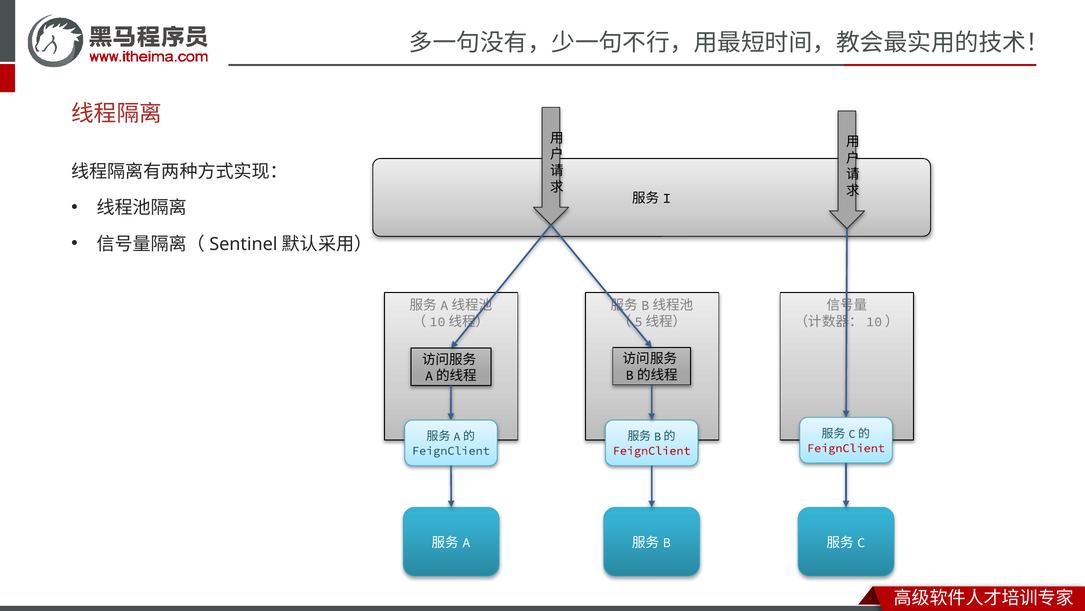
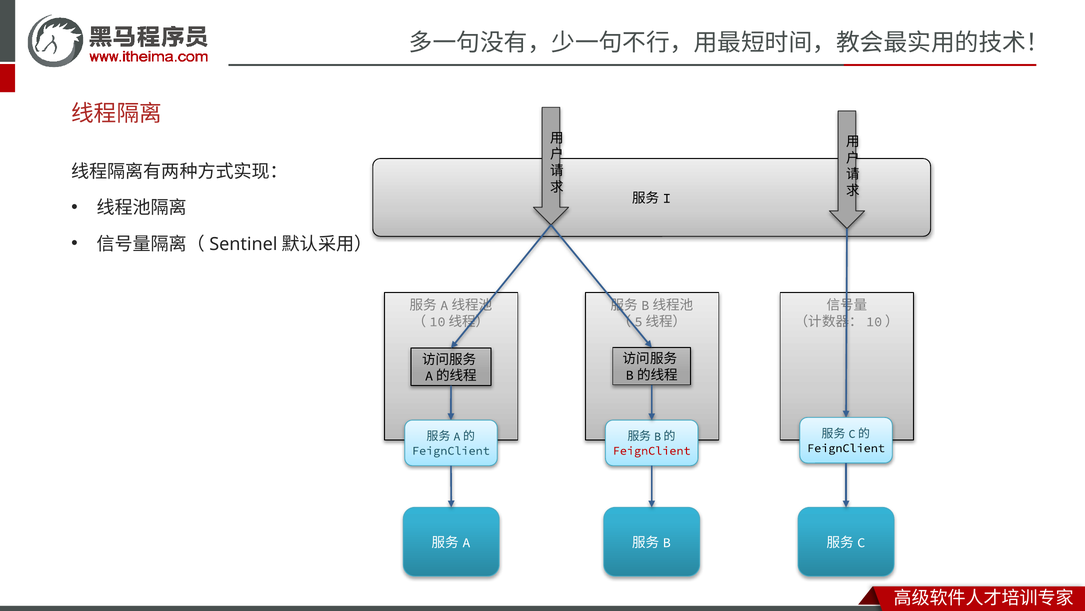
FeignClient colour: red -> black (846, 448)
